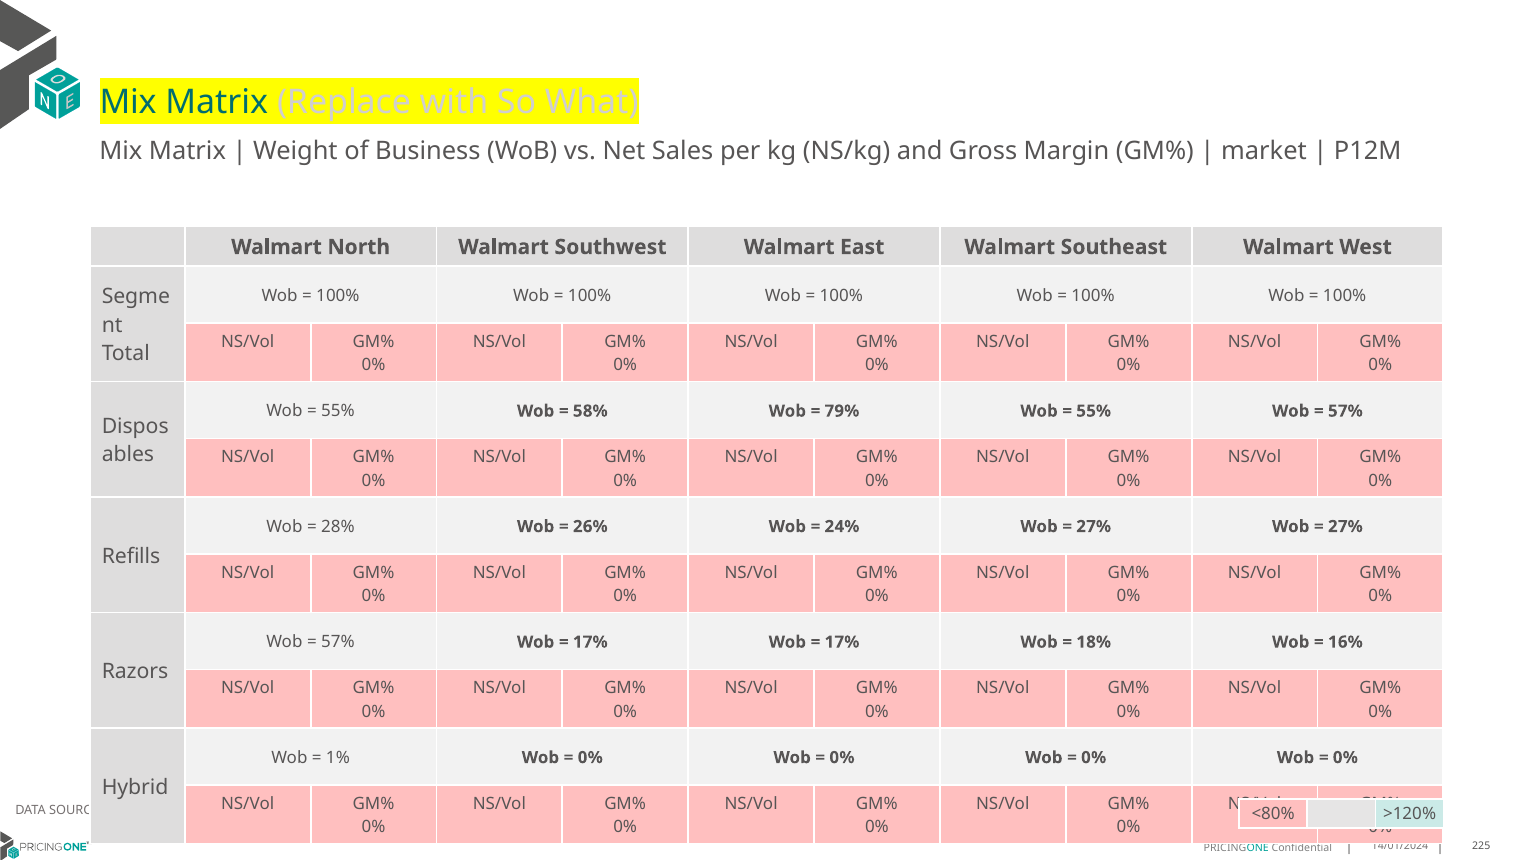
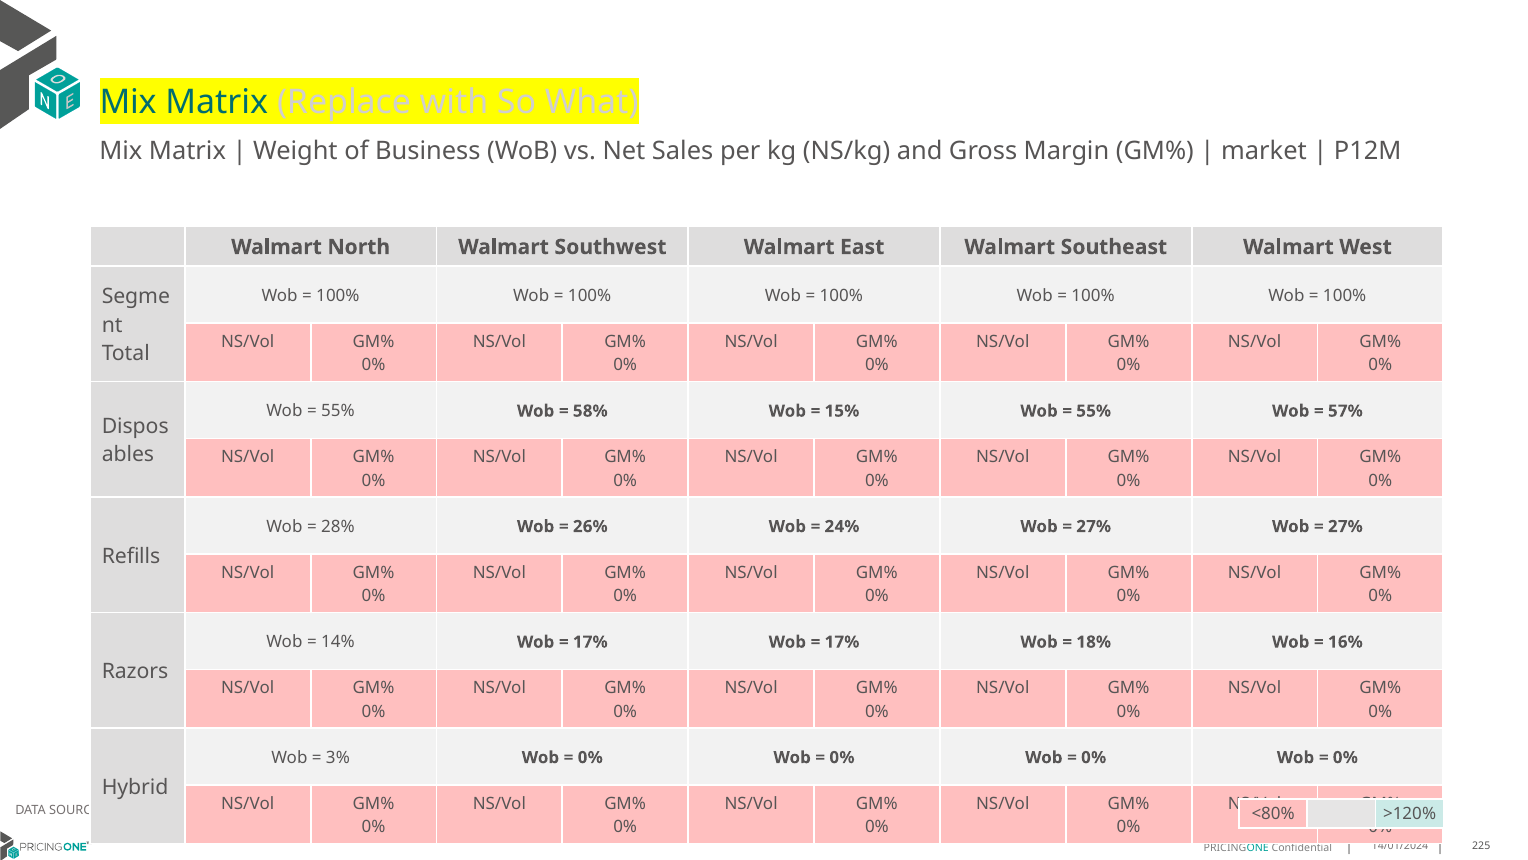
79%: 79% -> 15% (842, 411)
57%: 57% -> 14% (338, 642)
1%: 1% -> 3% (338, 757)
